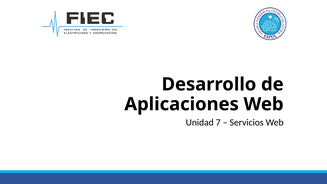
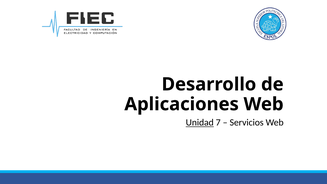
Unidad underline: none -> present (200, 123)
